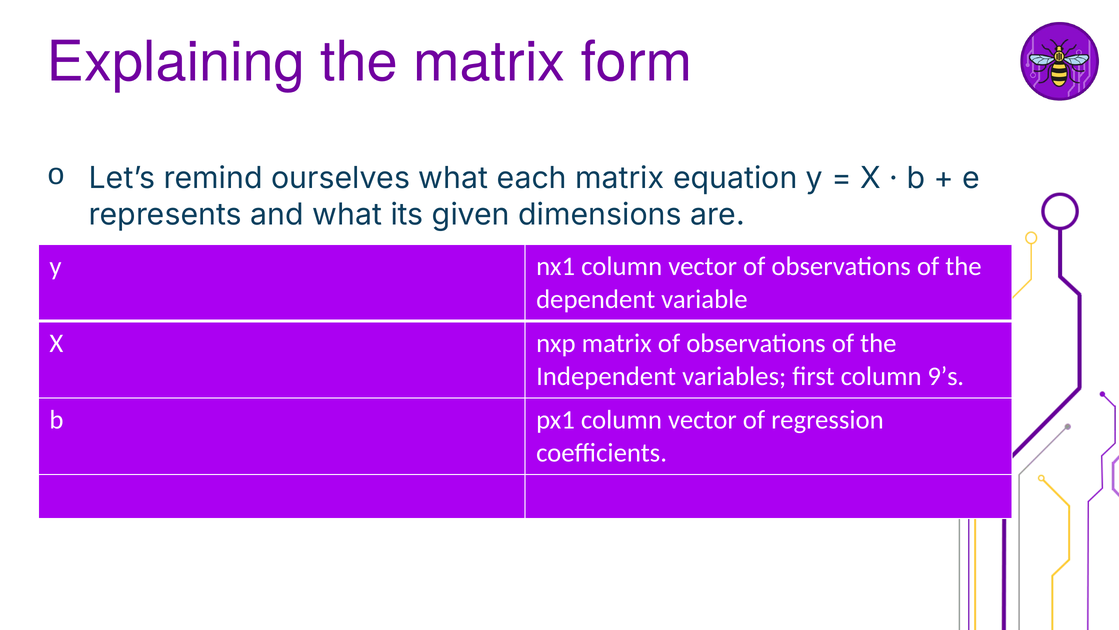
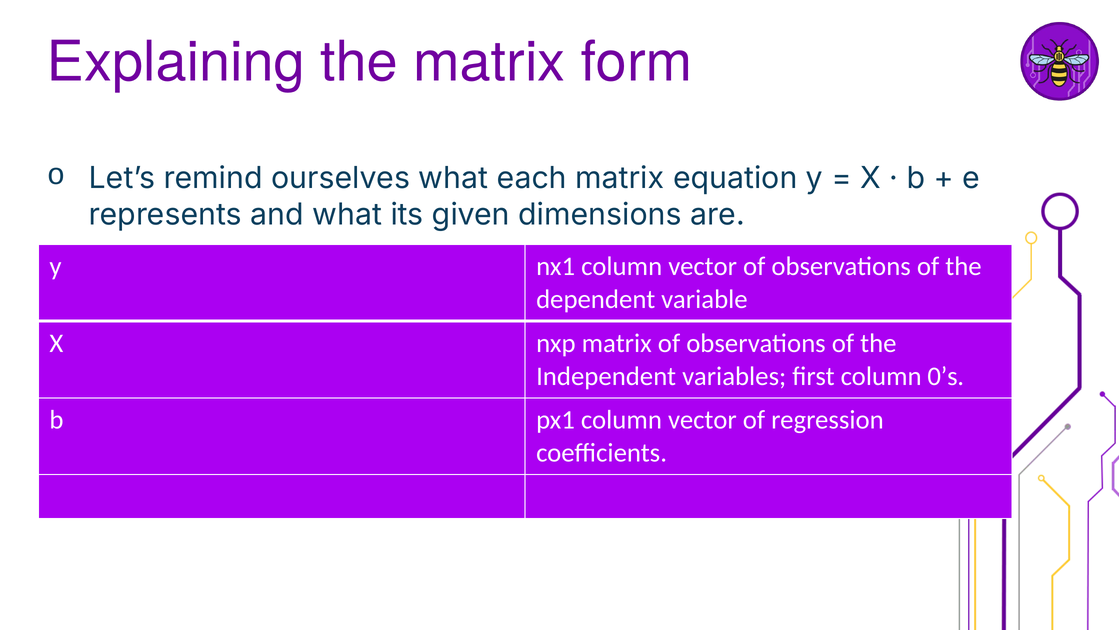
9’s: 9’s -> 0’s (946, 376)
